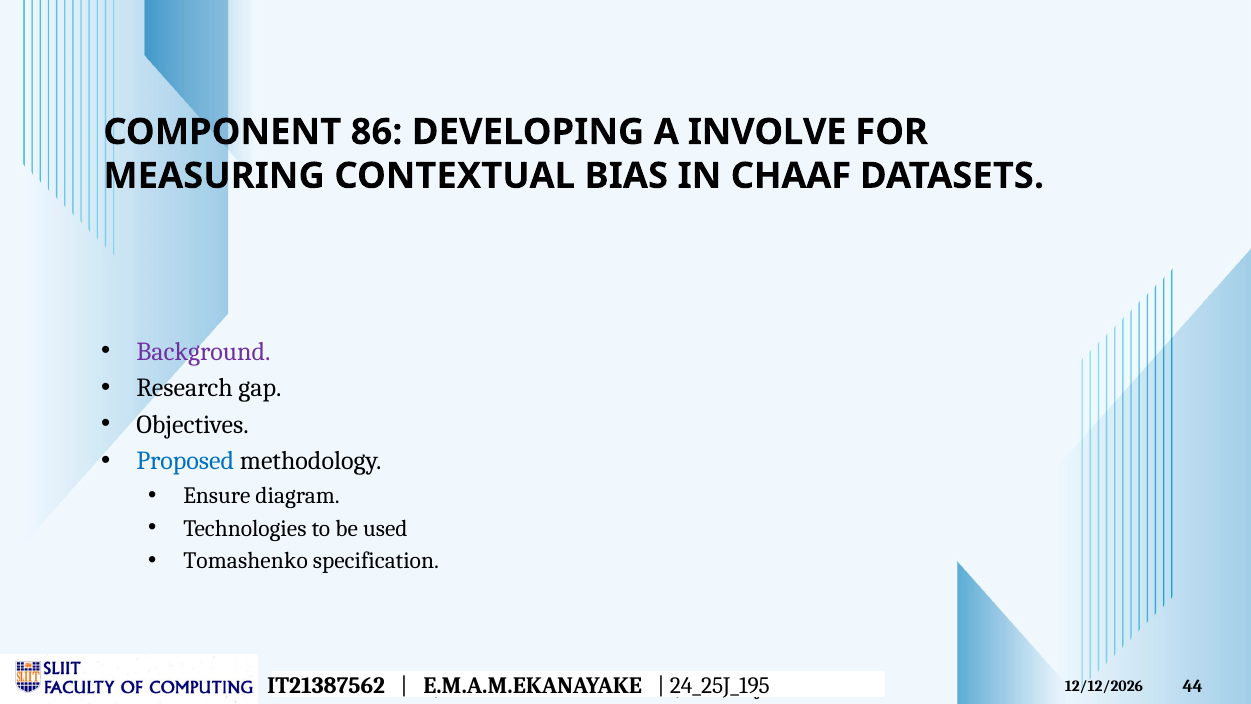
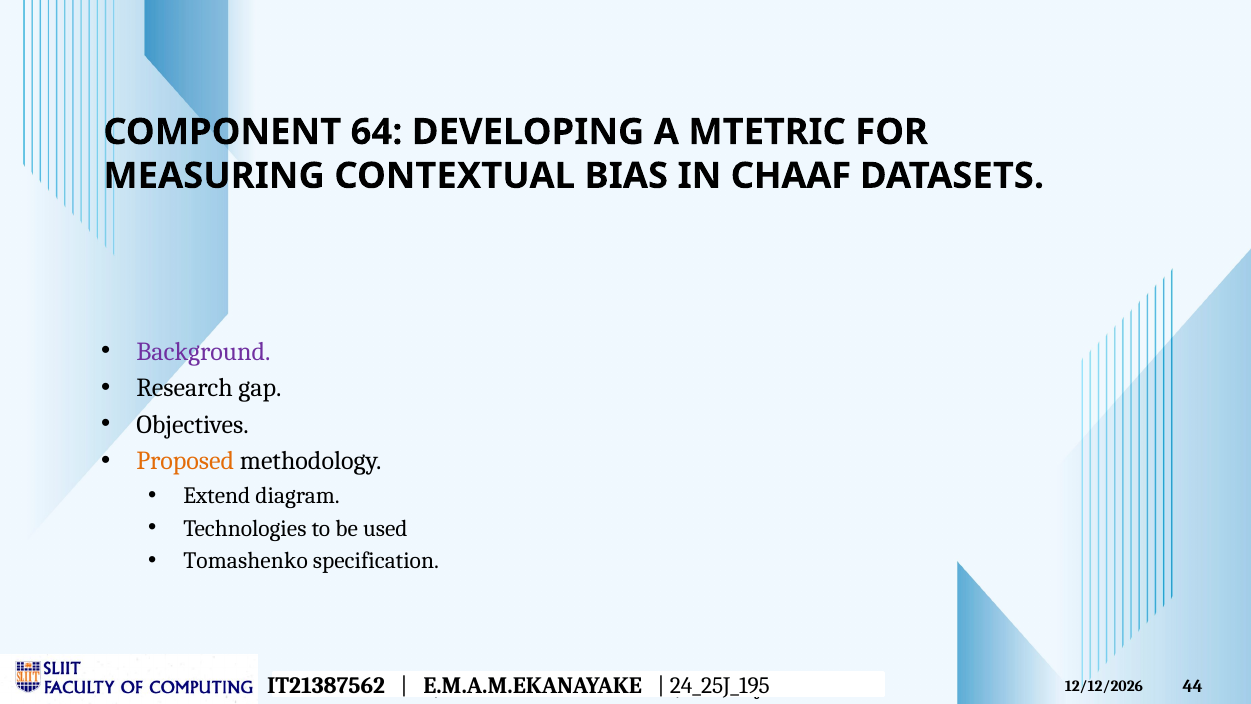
86: 86 -> 64 (377, 132)
INVOLVE: INVOLVE -> MTETRIC (767, 132)
Proposed colour: blue -> orange (185, 461)
Ensure: Ensure -> Extend (217, 495)
